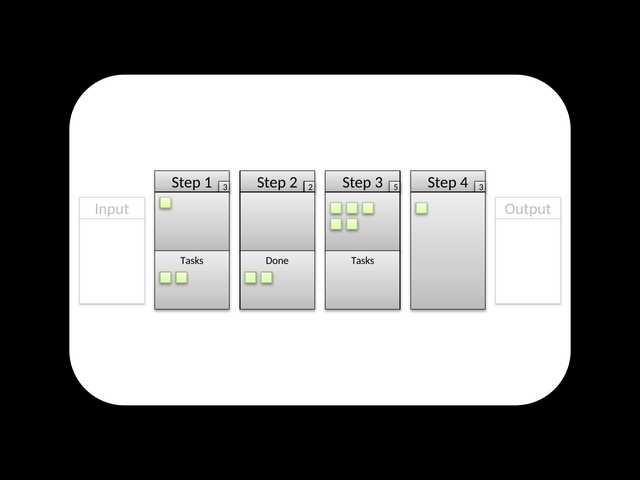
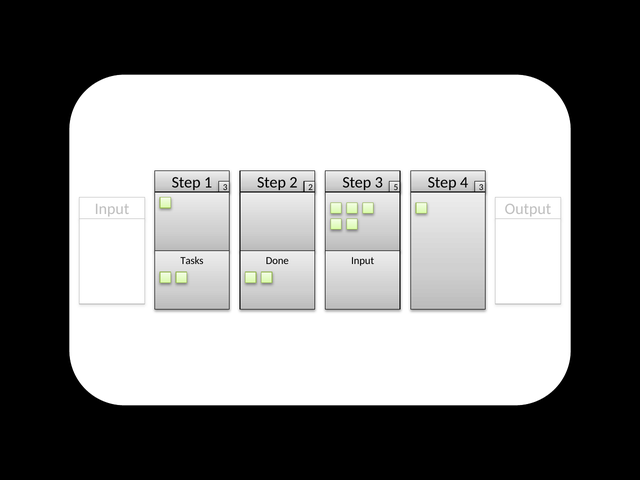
Tasks: Tasks -> Input (363, 261)
